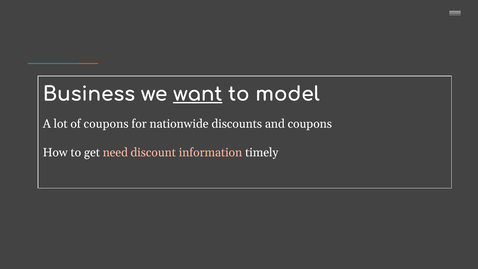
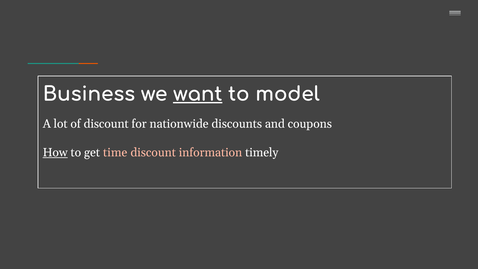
of coupons: coupons -> discount (106, 124)
How underline: none -> present (55, 153)
need: need -> time (115, 153)
